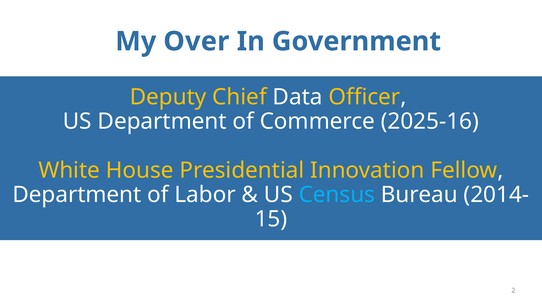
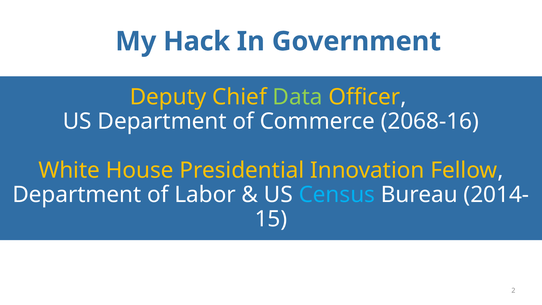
Over: Over -> Hack (197, 41)
Data colour: white -> light green (298, 97)
2025-16: 2025-16 -> 2068-16 (430, 121)
